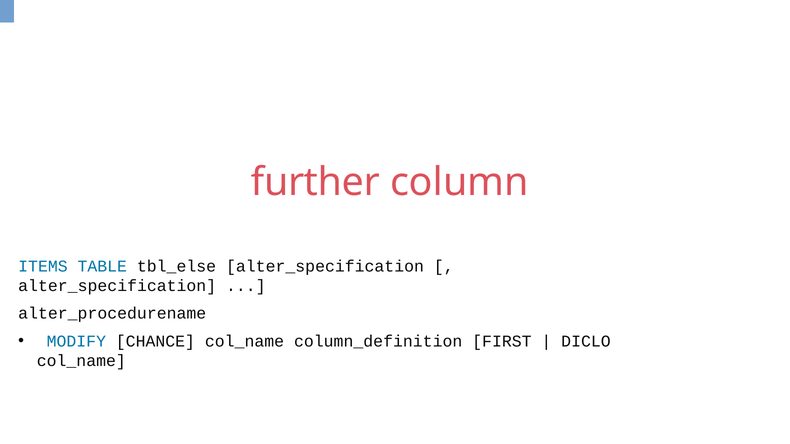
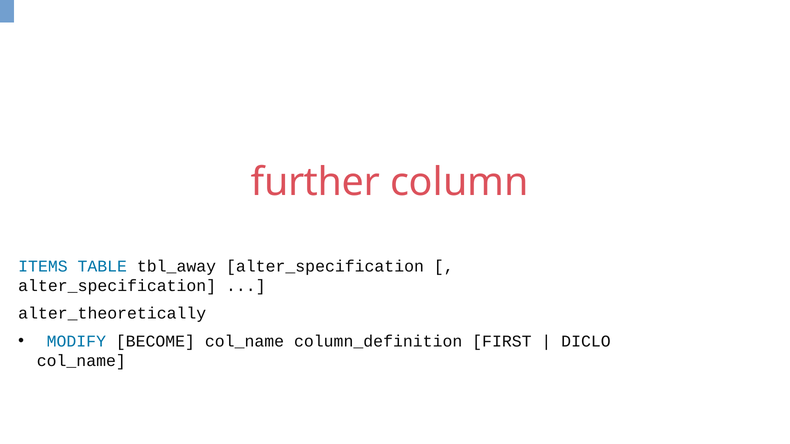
tbl_else: tbl_else -> tbl_away (177, 266)
alter_procedurename: alter_procedurename -> alter_theoretically (112, 314)
CHANCE: CHANCE -> BECOME (155, 341)
